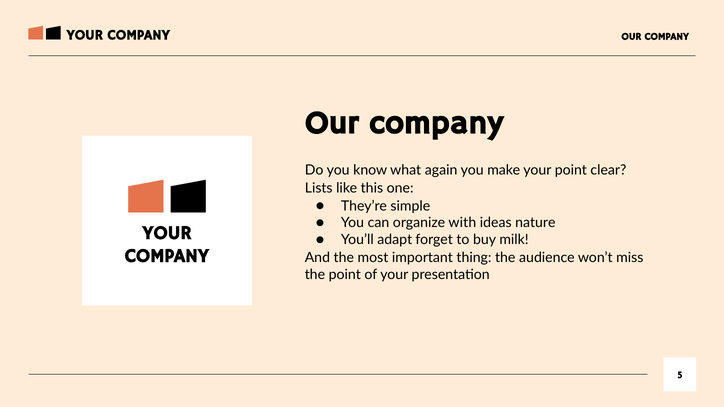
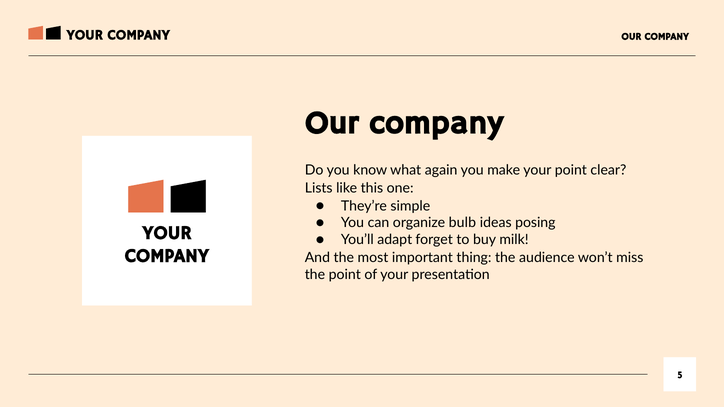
with: with -> bulb (462, 223)
nature: nature -> posing (535, 223)
